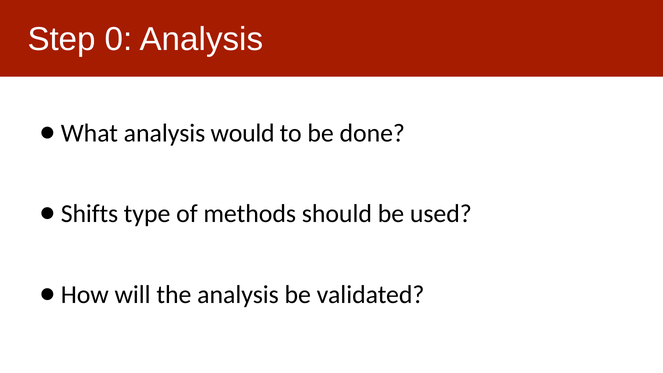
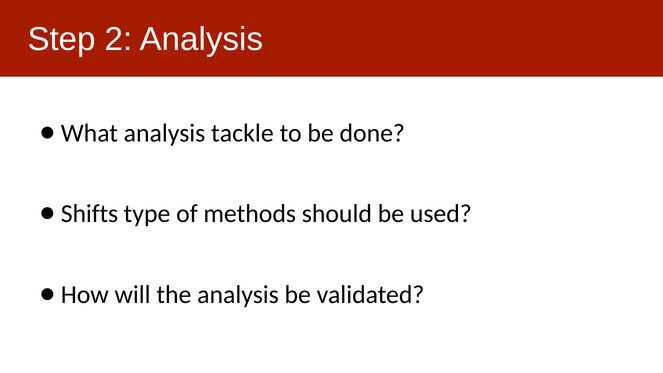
0: 0 -> 2 (119, 39)
would: would -> tackle (242, 133)
